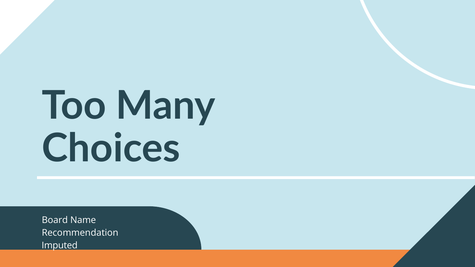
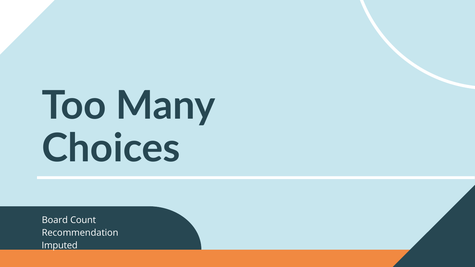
Name: Name -> Count (83, 220)
